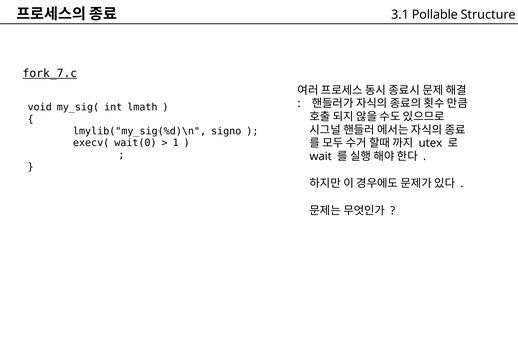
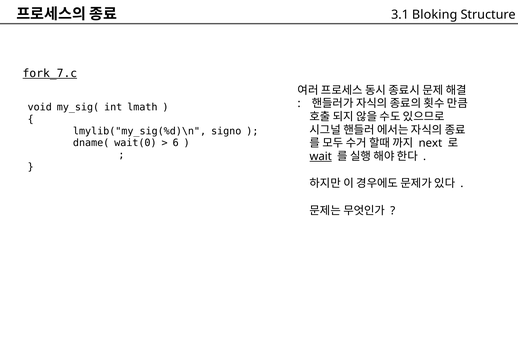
Pollable: Pollable -> Bloking (435, 15)
execv(: execv( -> dname( (91, 143)
1: 1 -> 6 (176, 143)
utex: utex -> next (430, 143)
wait underline: none -> present (321, 157)
